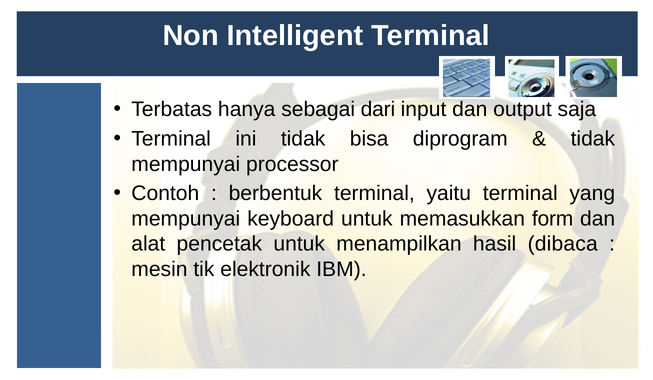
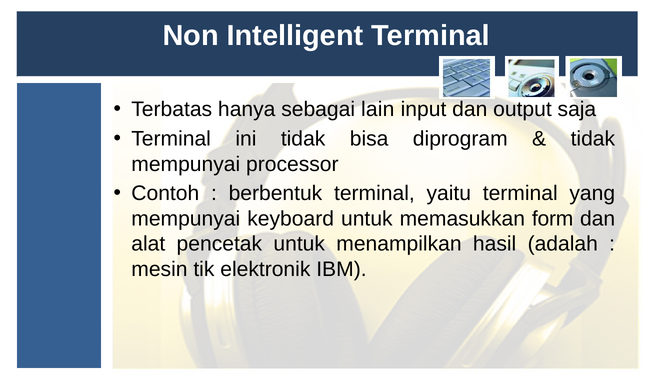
dari: dari -> lain (378, 110)
dibaca: dibaca -> adalah (563, 244)
